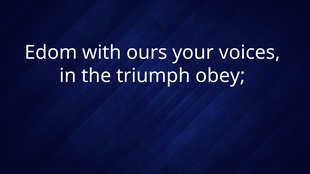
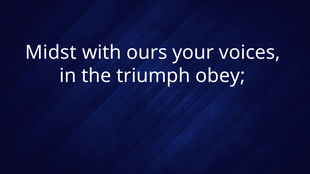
Edom: Edom -> Midst (51, 53)
